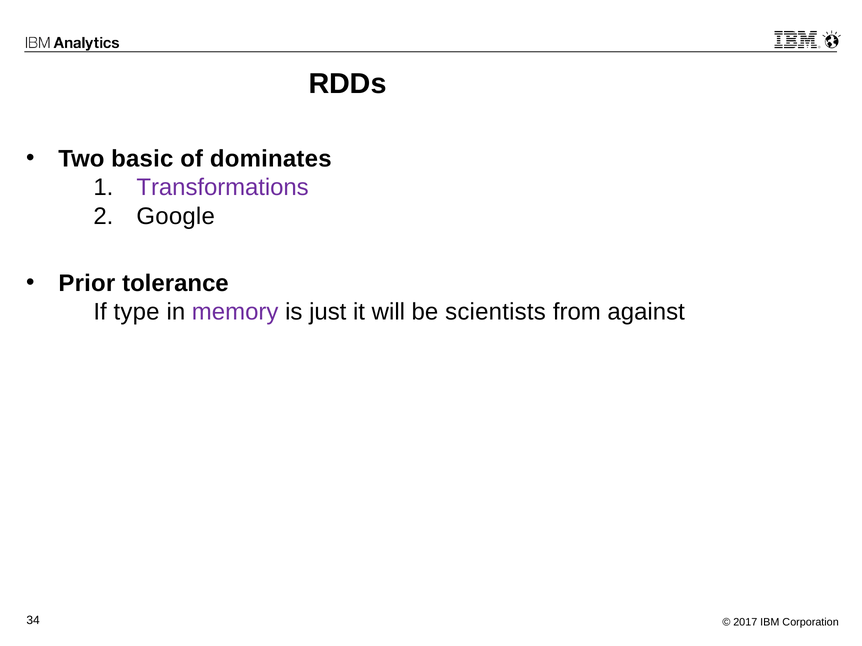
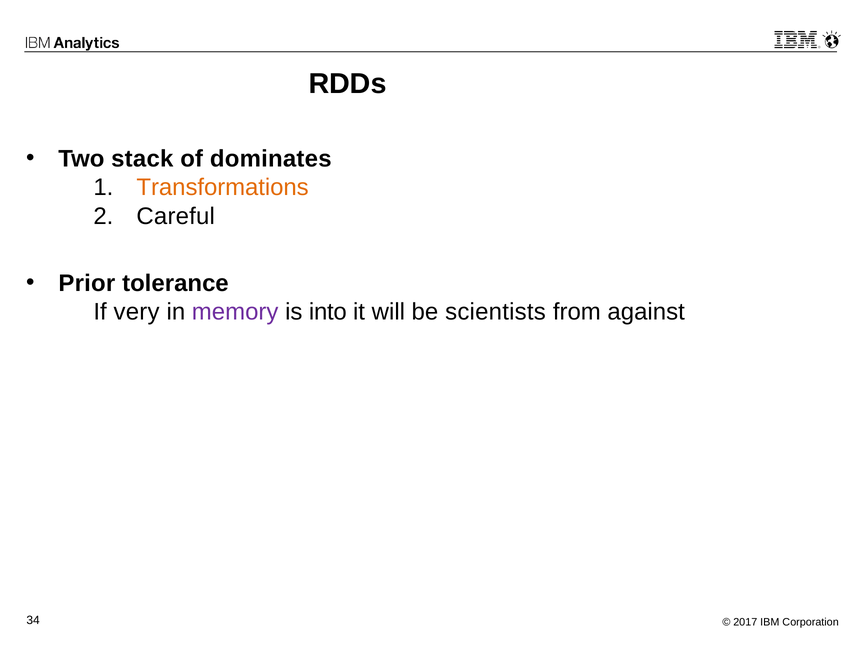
basic: basic -> stack (142, 159)
Transformations colour: purple -> orange (223, 188)
Google: Google -> Careful (176, 216)
type: type -> very (137, 312)
just: just -> into (328, 312)
